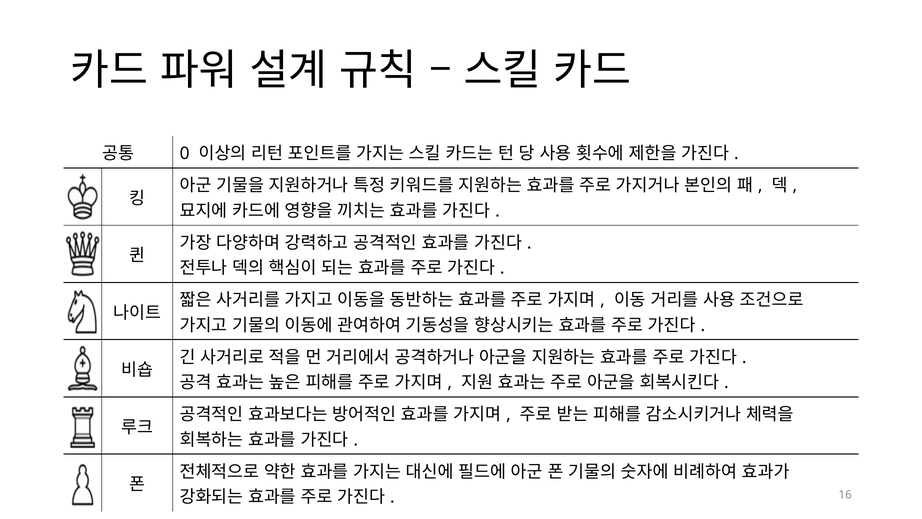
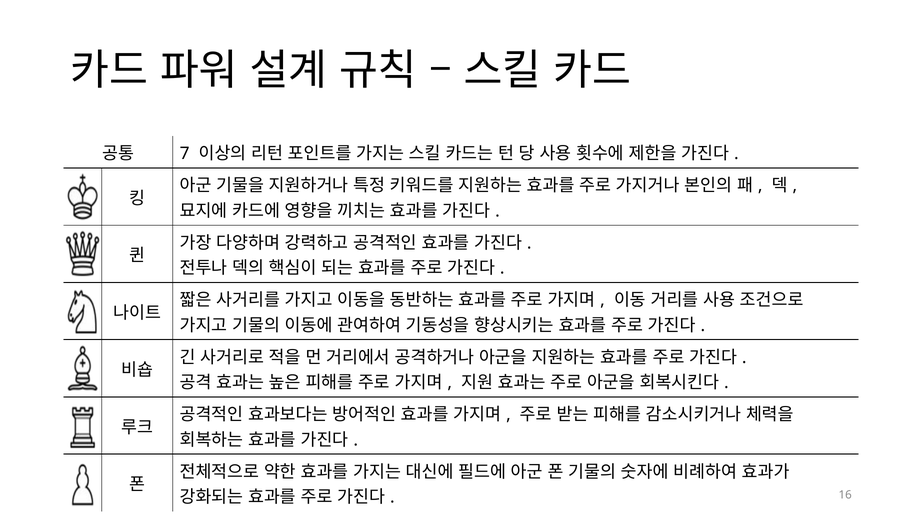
0: 0 -> 7 (185, 154)
